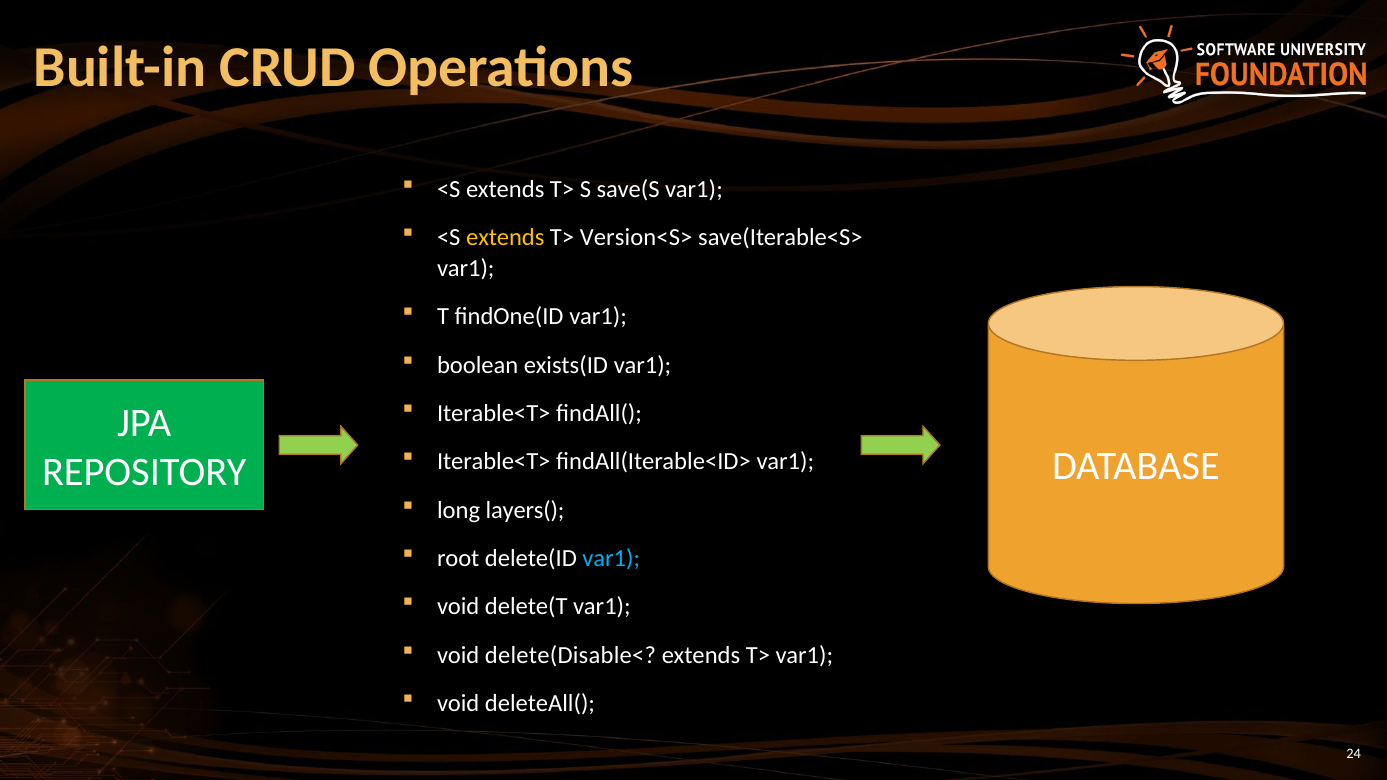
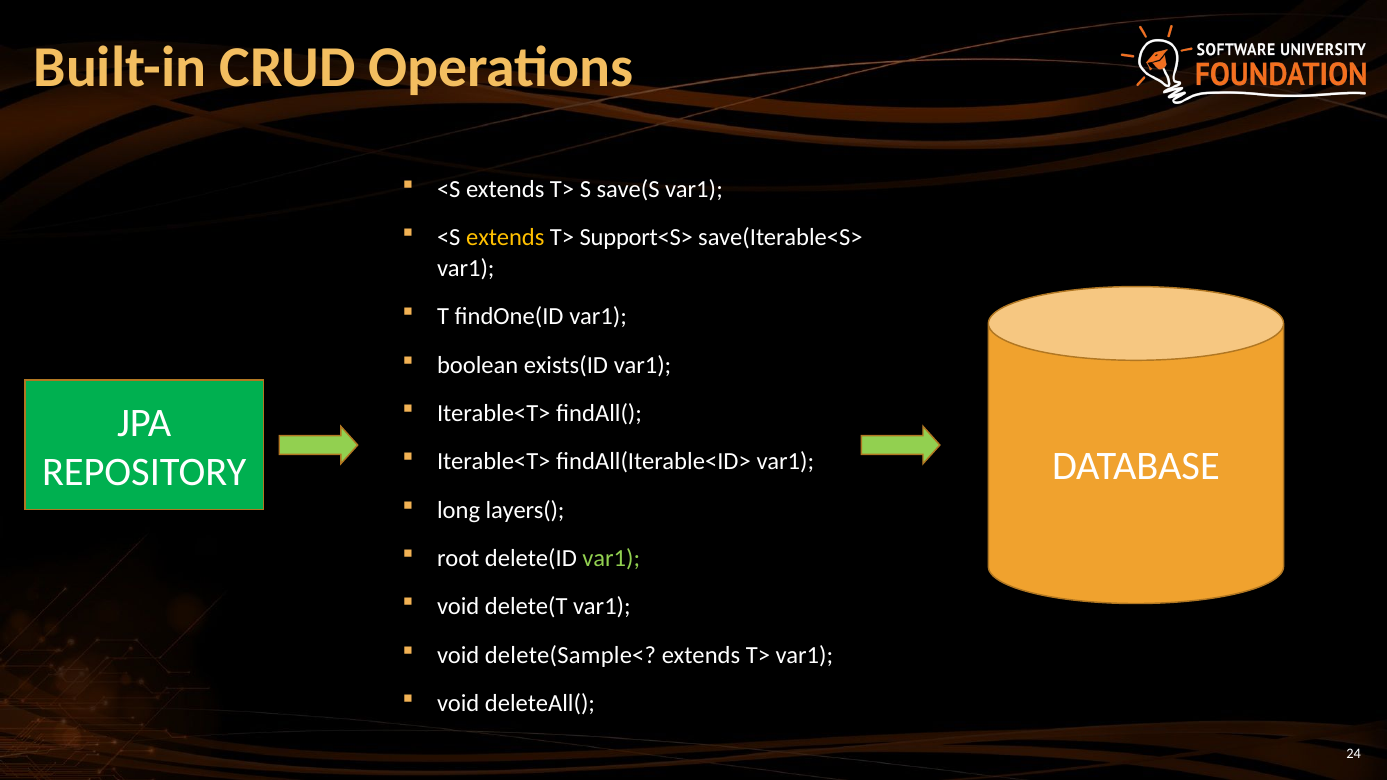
Version<S>: Version<S> -> Support<S> (636, 238)
var1 colour: light blue -> light green (611, 559)
delete(Disable<: delete(Disable< -> delete(Sample< (570, 655)
